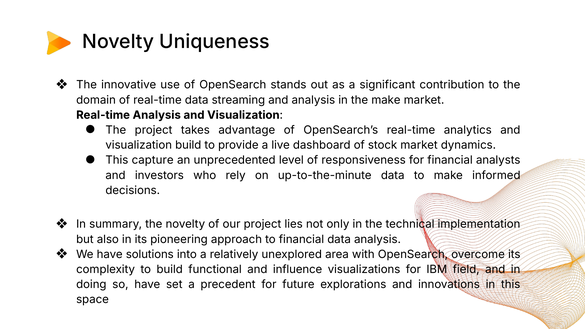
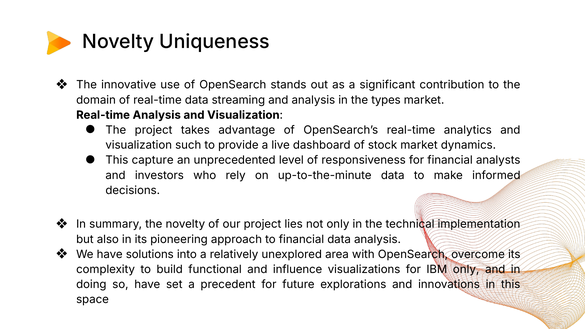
the make: make -> types (386, 100)
visualization build: build -> such (188, 145)
IBM field: field -> only (466, 269)
